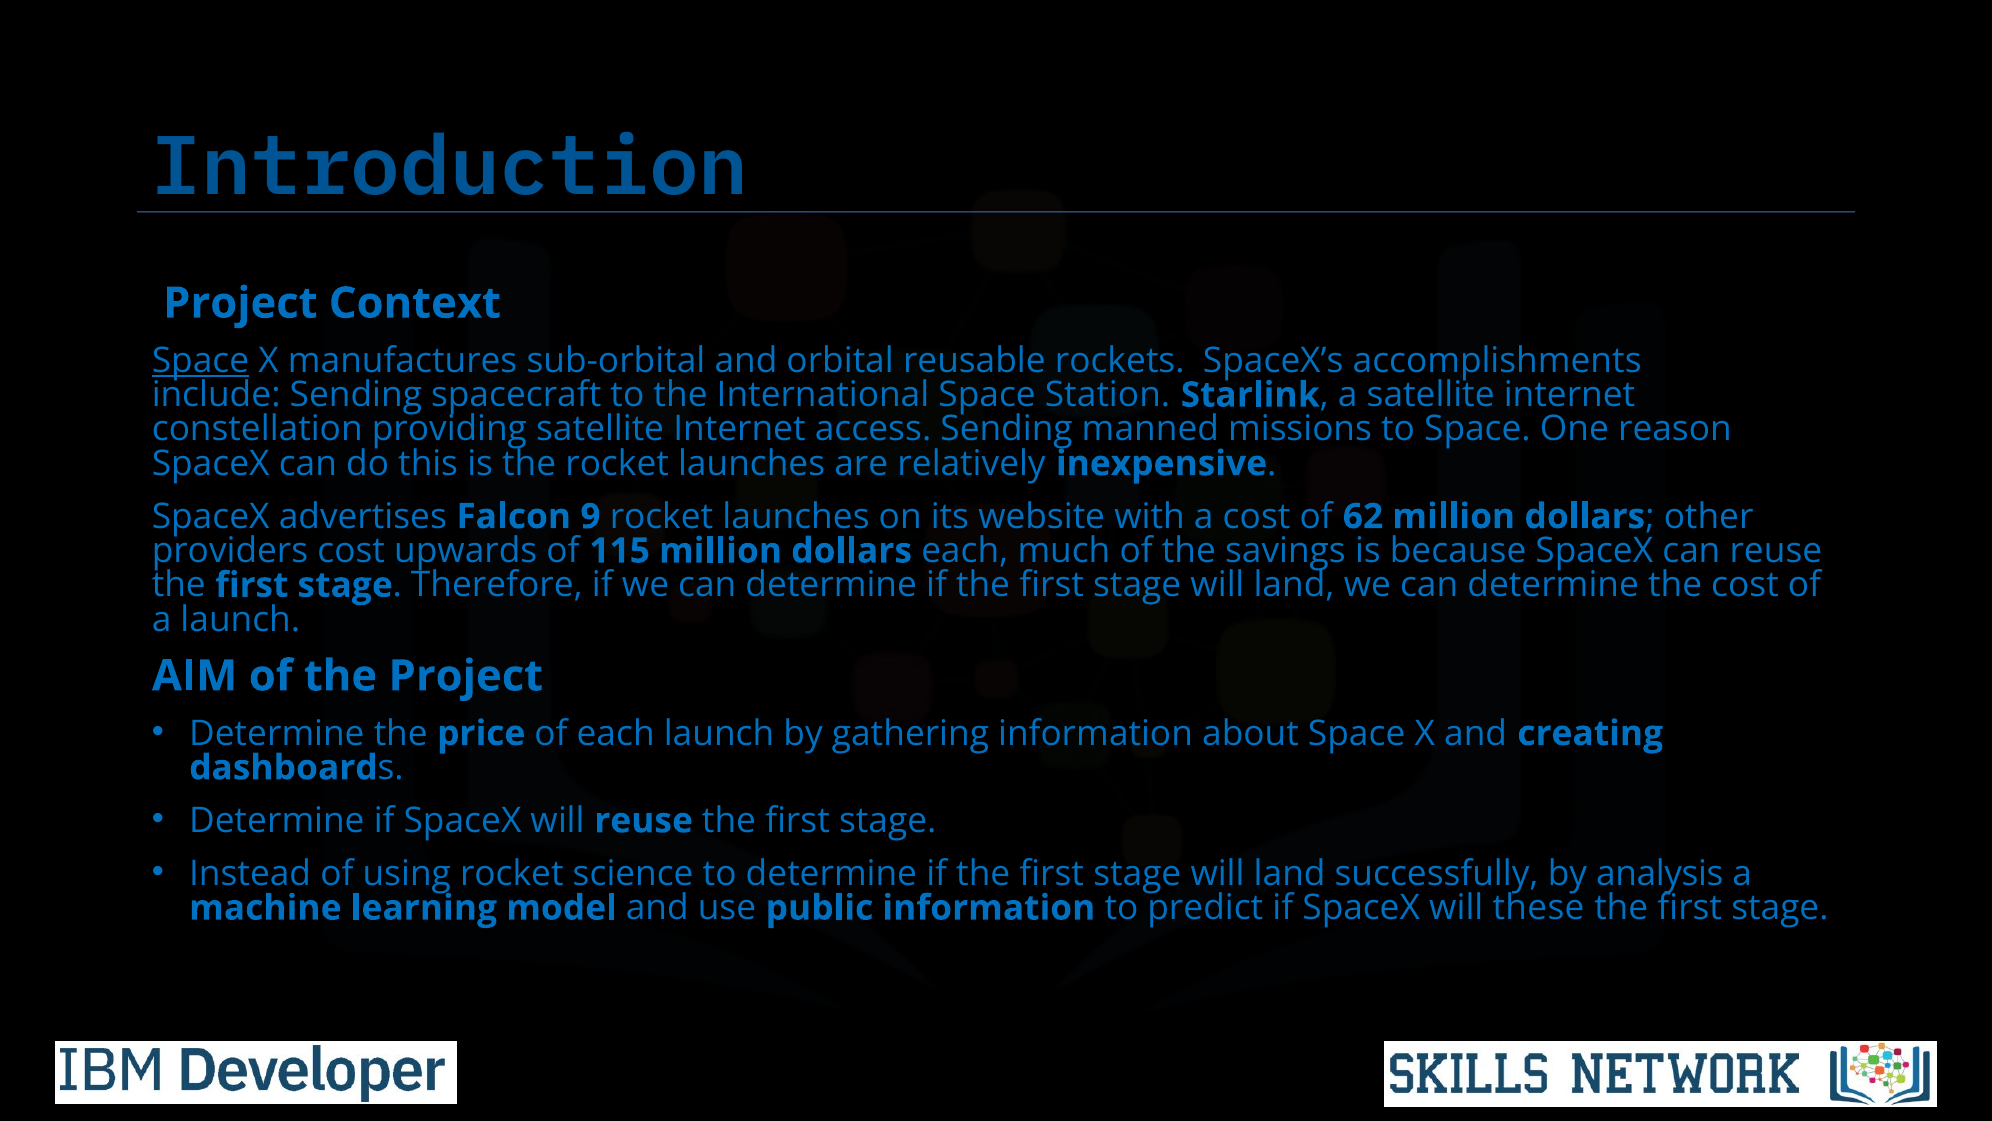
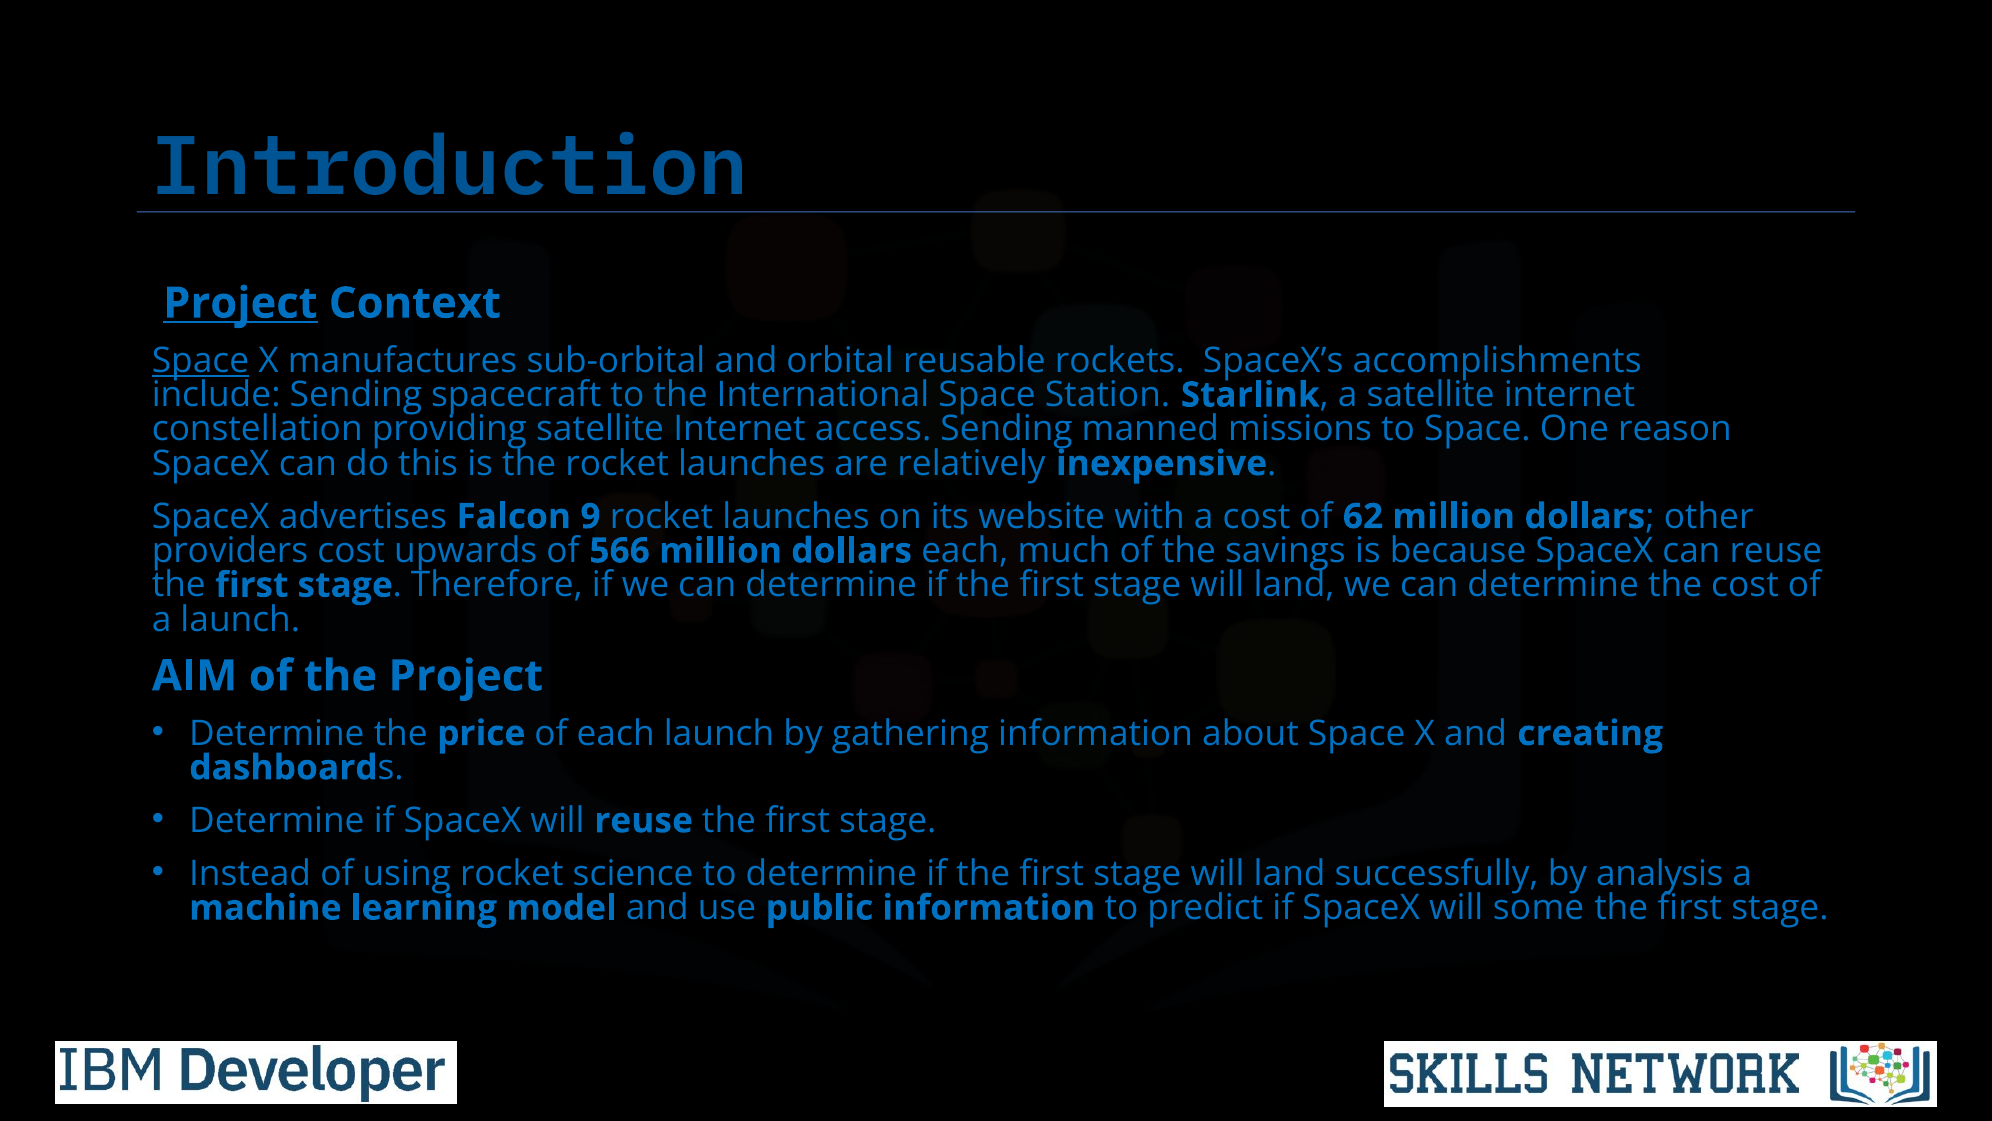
Project underline: none -> present (240, 303)
115: 115 -> 566 (620, 551)
these: these -> some (1539, 908)
